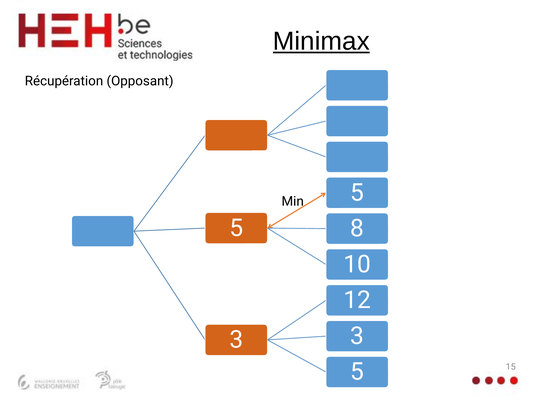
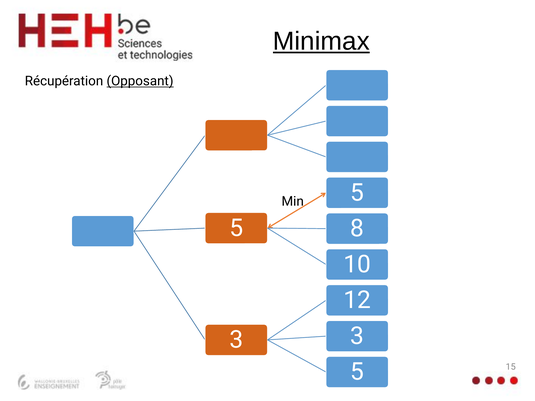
Opposant underline: none -> present (140, 81)
